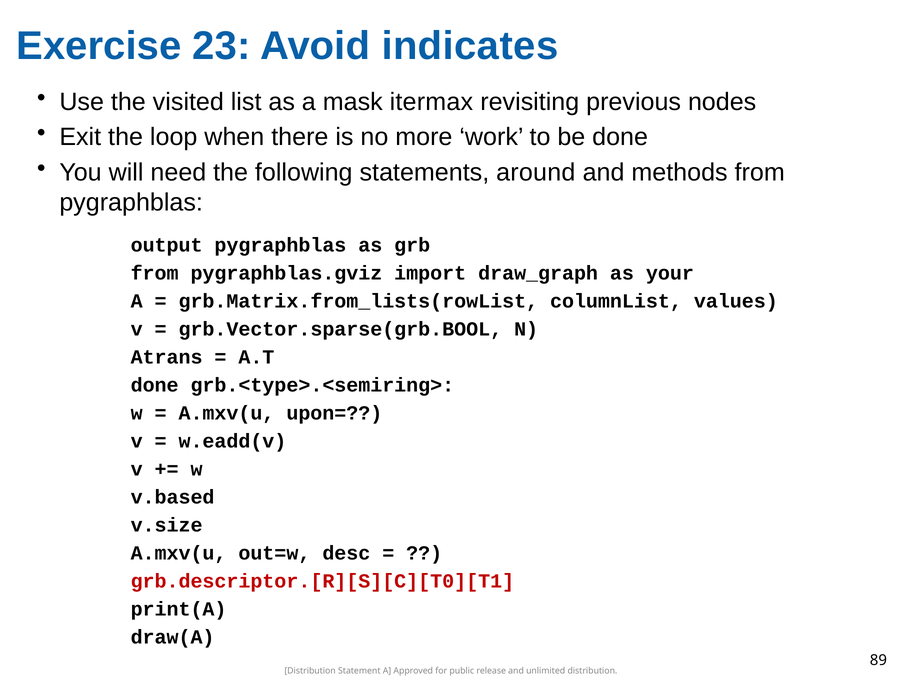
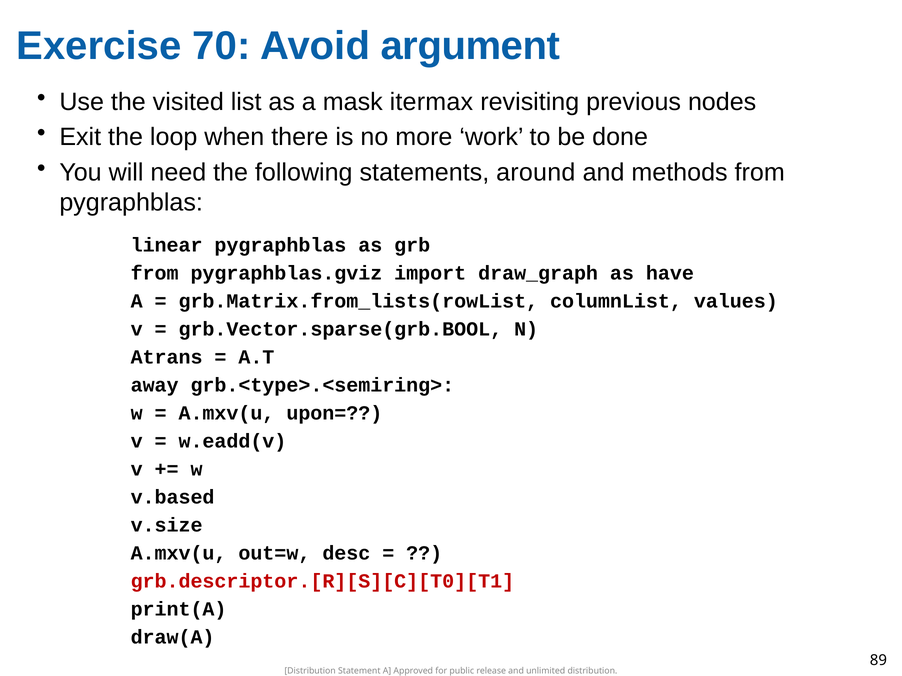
23: 23 -> 70 (221, 46)
indicates: indicates -> argument (470, 46)
output: output -> linear (167, 245)
your: your -> have (670, 273)
done: done -> away (155, 385)
